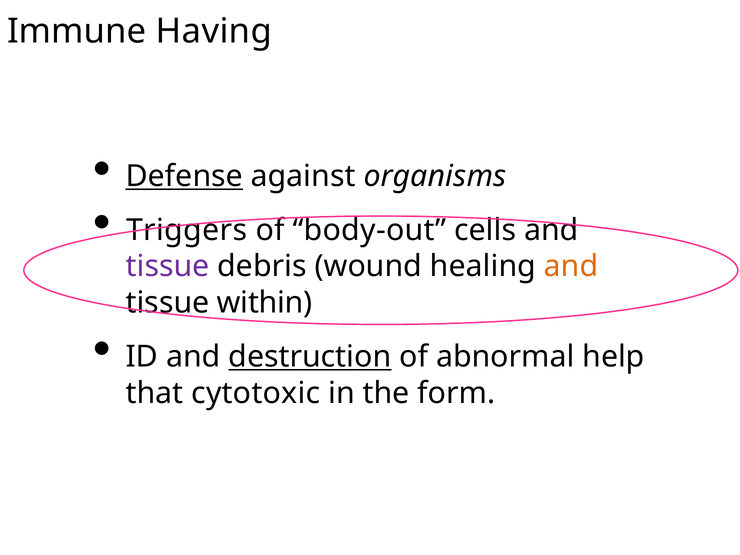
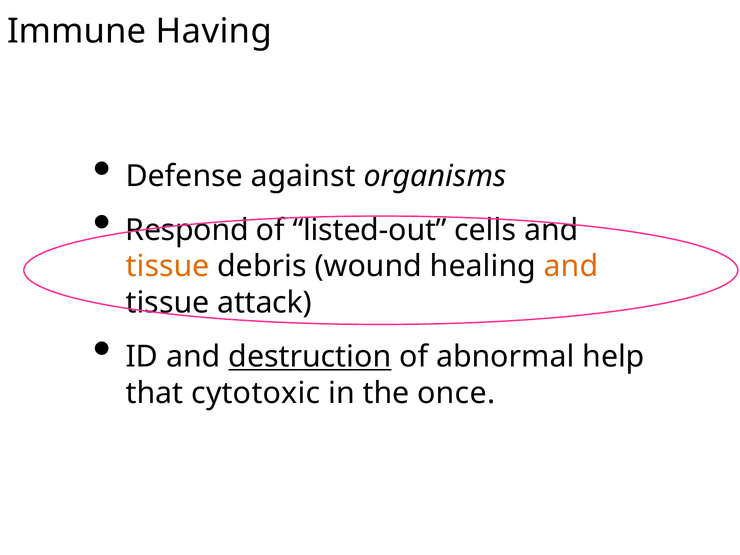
Defense underline: present -> none (184, 176)
Triggers: Triggers -> Respond (187, 230)
body-out: body-out -> listed-out (370, 230)
tissue colour: purple -> orange (168, 266)
within: within -> attack (265, 303)
form: form -> once (456, 393)
